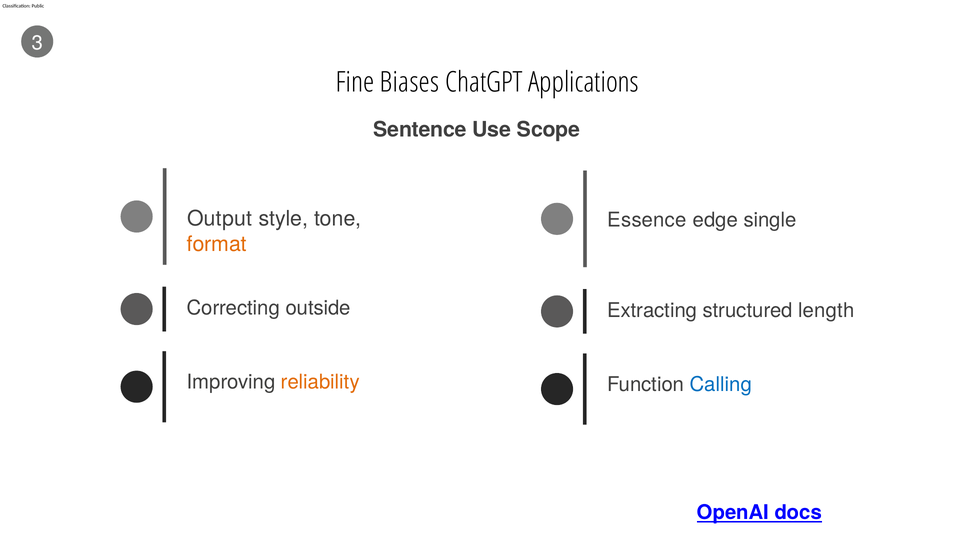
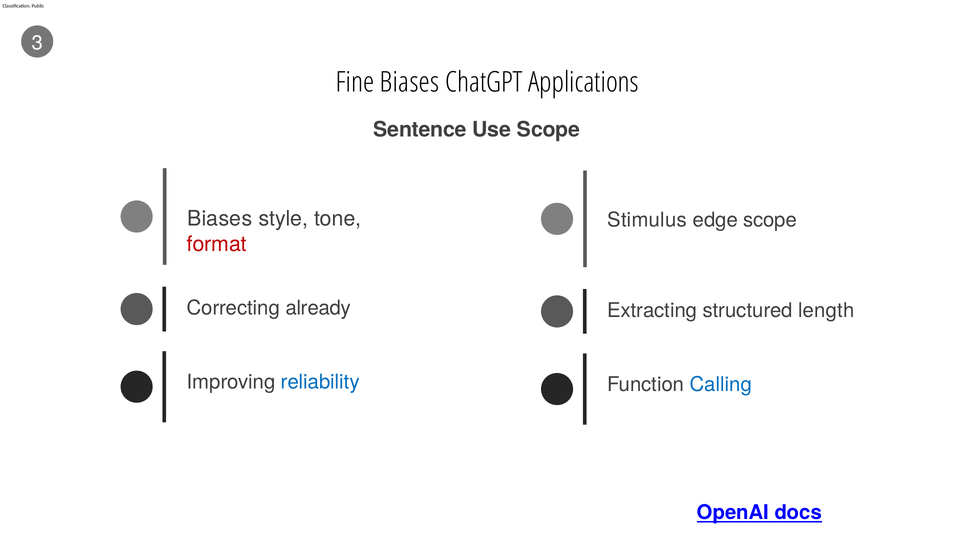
Output: Output -> Biases (220, 218)
Essence: Essence -> Stimulus (647, 220)
edge single: single -> scope (770, 220)
format colour: orange -> red (217, 244)
outside: outside -> already (318, 308)
reliability colour: orange -> blue (320, 382)
